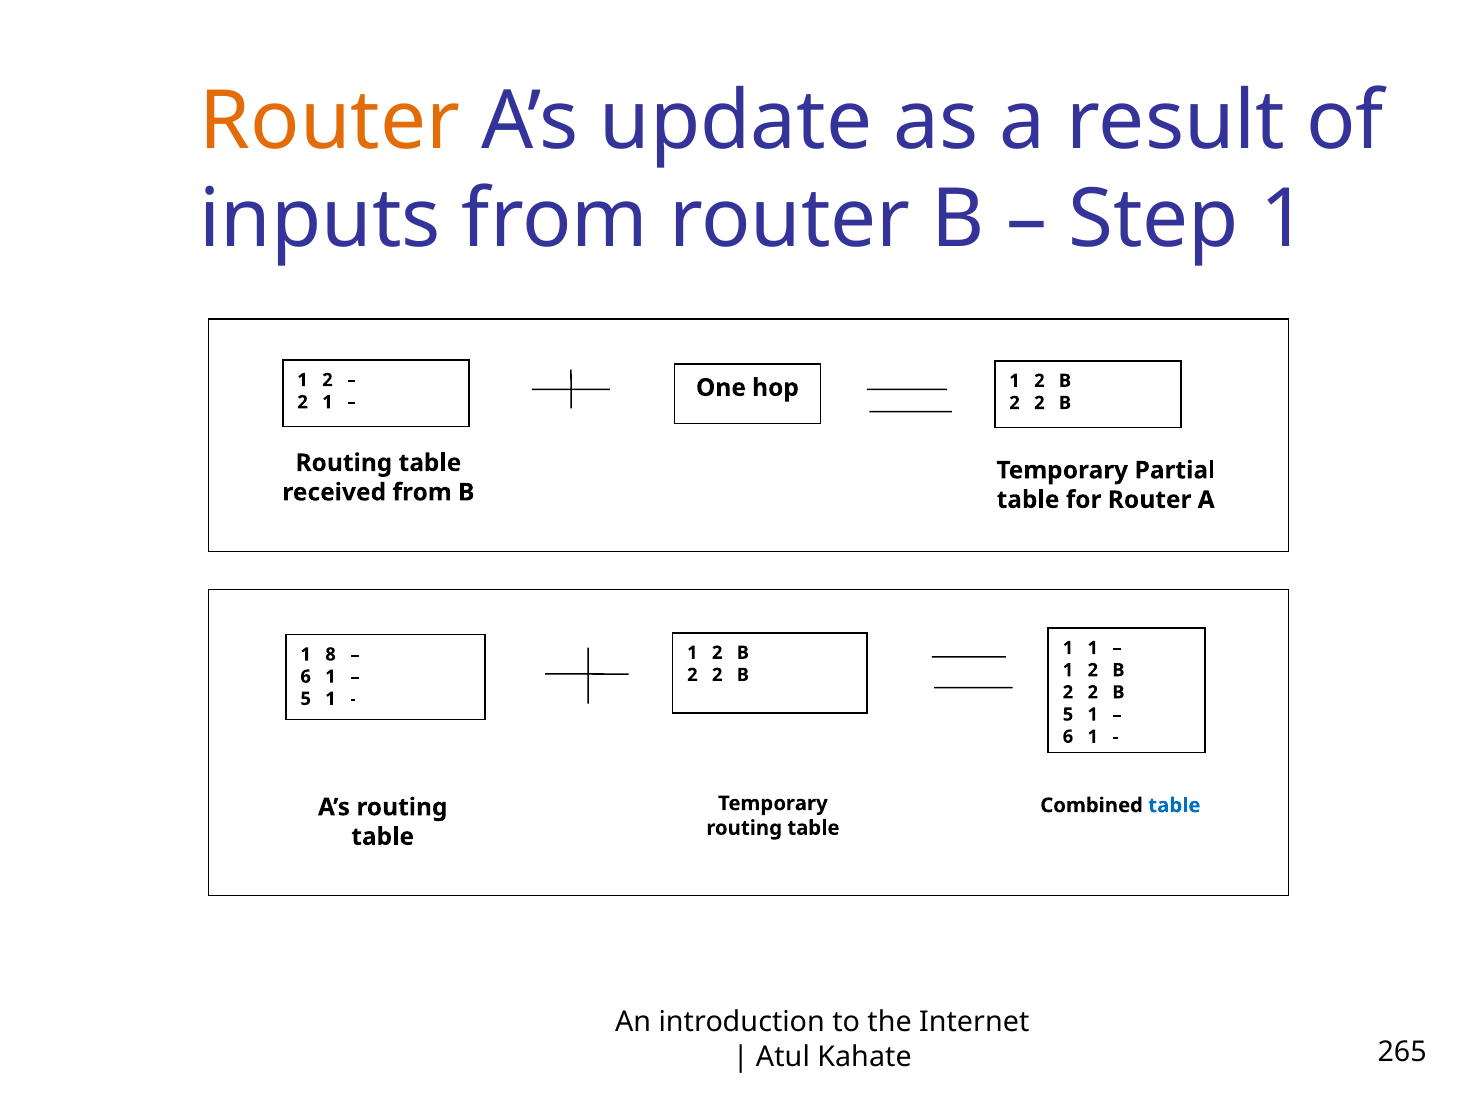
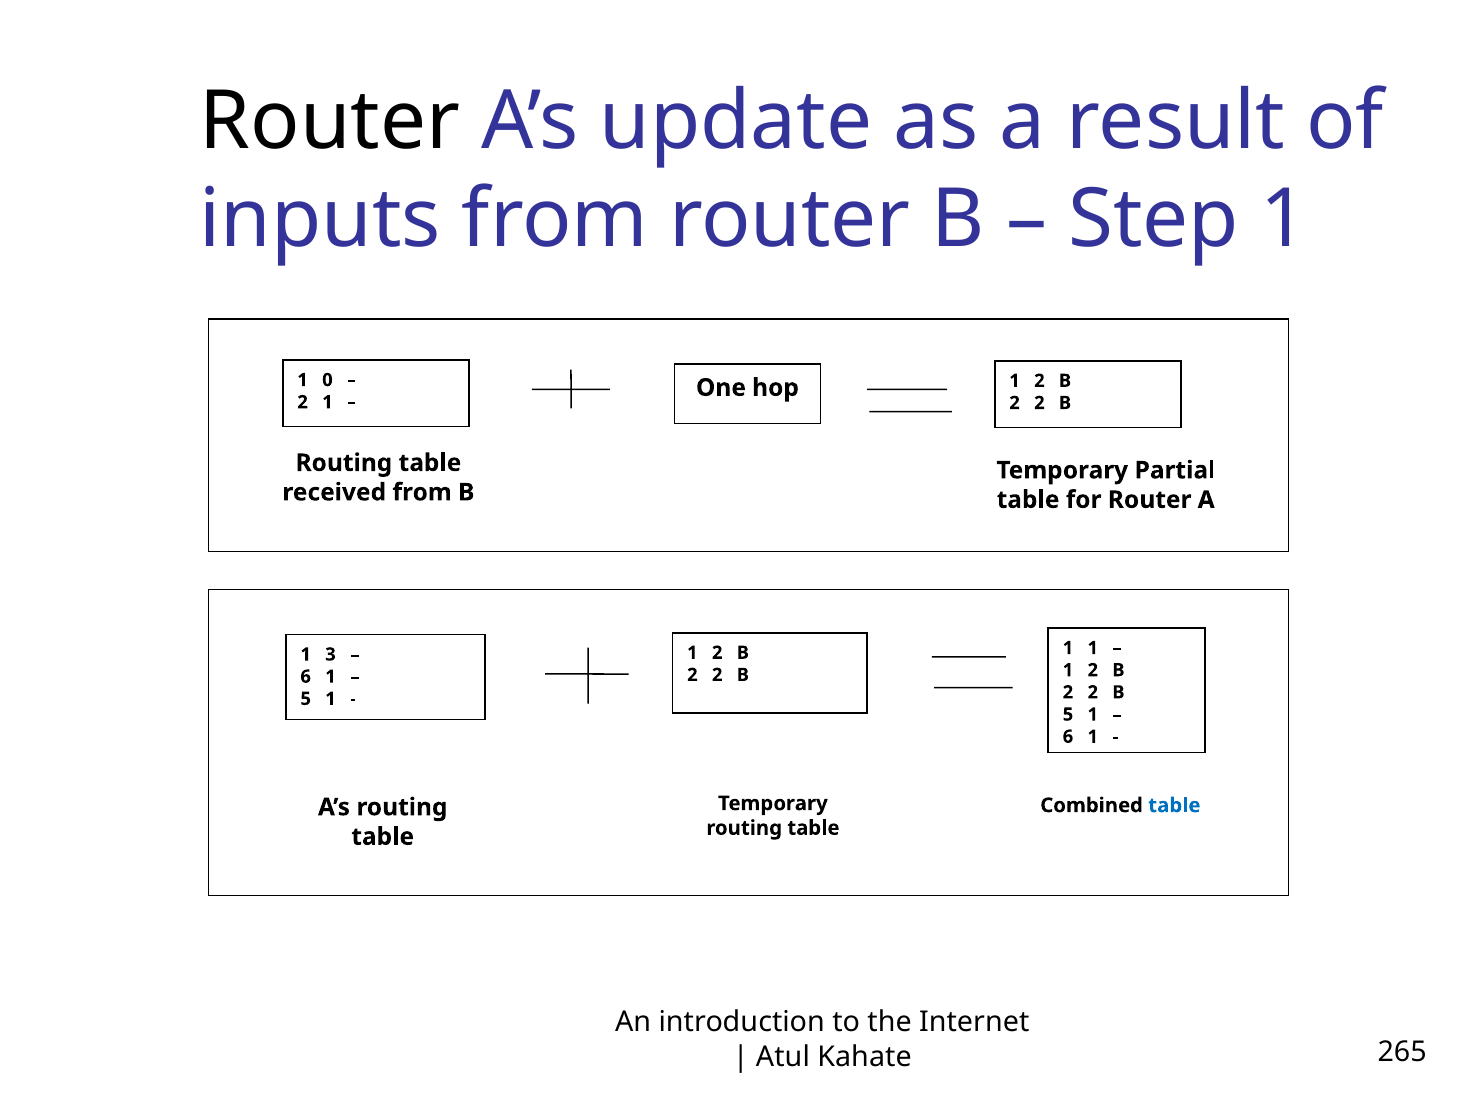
Router colour: orange -> black (330, 121)
2: 2 -> 0 (327, 380)
8: 8 -> 3 (331, 654)
